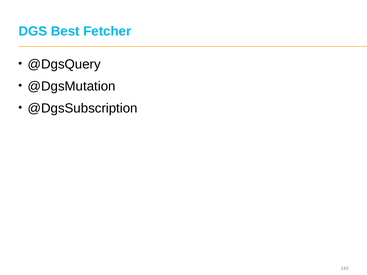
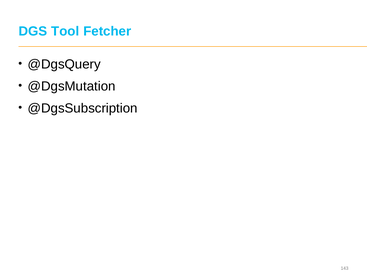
Best: Best -> Tool (65, 31)
